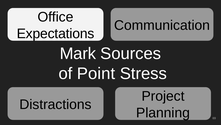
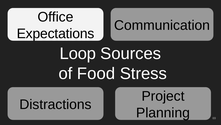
Mark: Mark -> Loop (78, 53)
Point: Point -> Food (96, 73)
